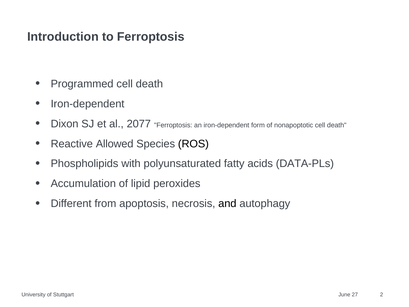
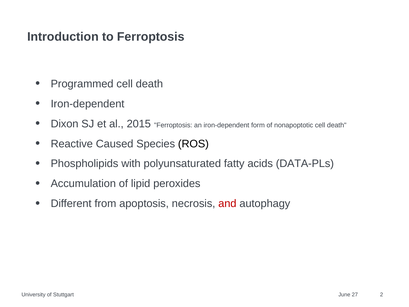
2077: 2077 -> 2015 (139, 124)
Allowed: Allowed -> Caused (115, 144)
and colour: black -> red (227, 203)
